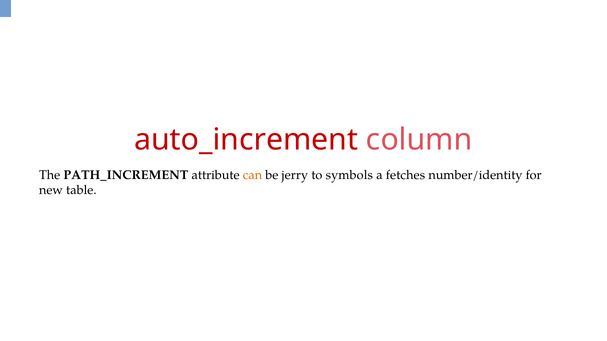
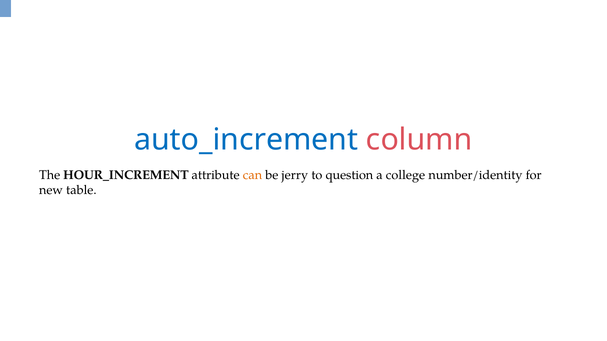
auto_increment colour: red -> blue (246, 140)
PATH_INCREMENT: PATH_INCREMENT -> HOUR_INCREMENT (126, 175)
symbols: symbols -> question (349, 175)
fetches: fetches -> college (405, 175)
